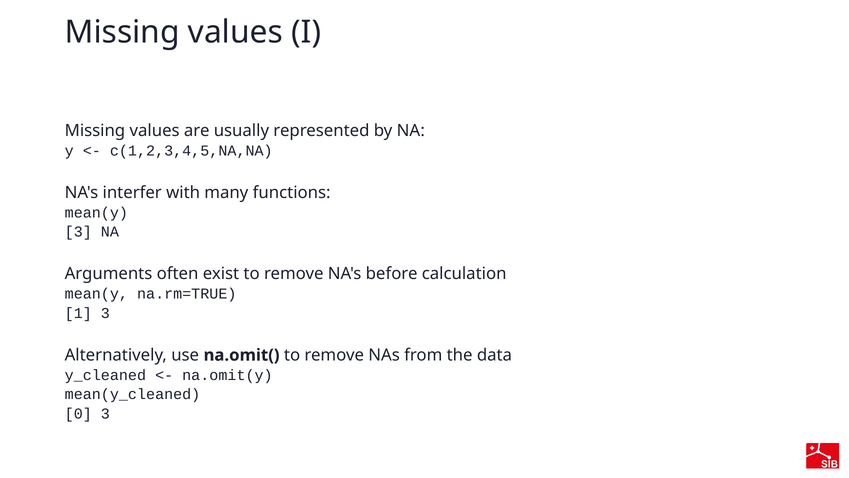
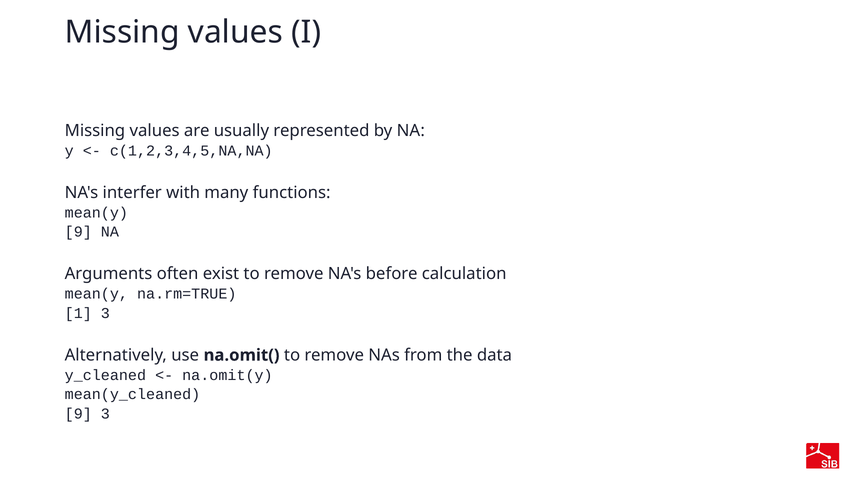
3: 3 -> 9 (78, 232)
0: 0 -> 9 (78, 413)
